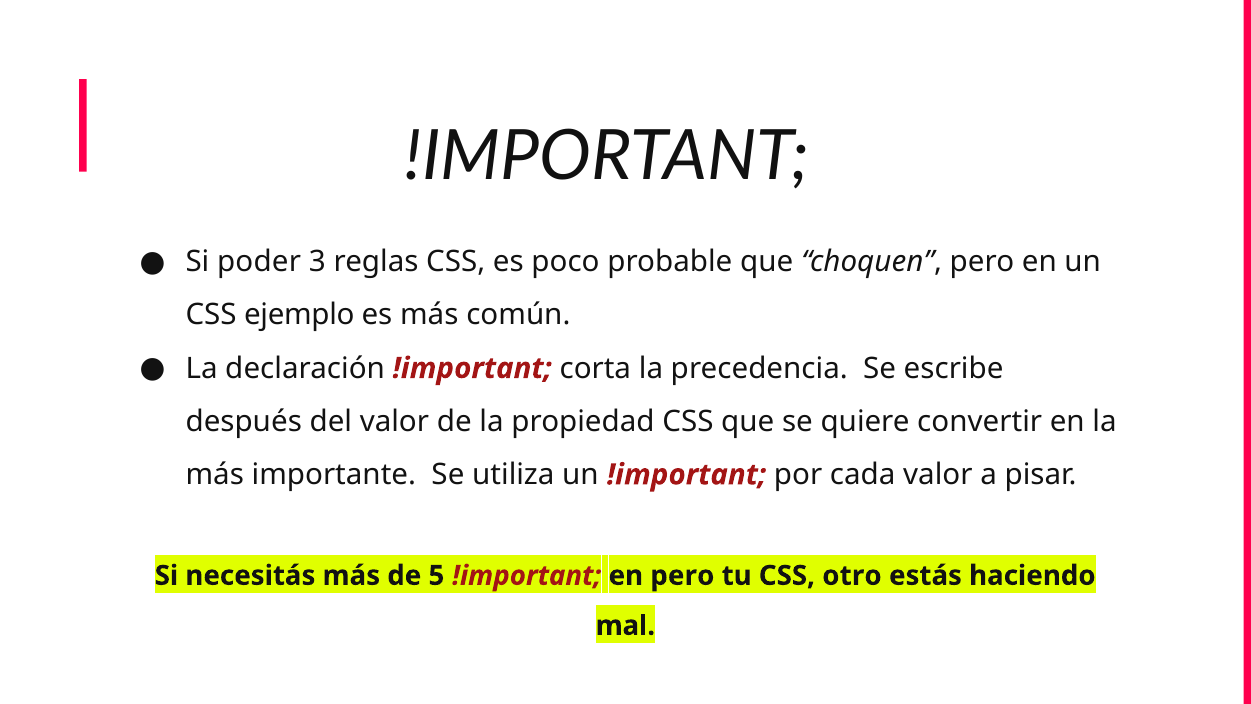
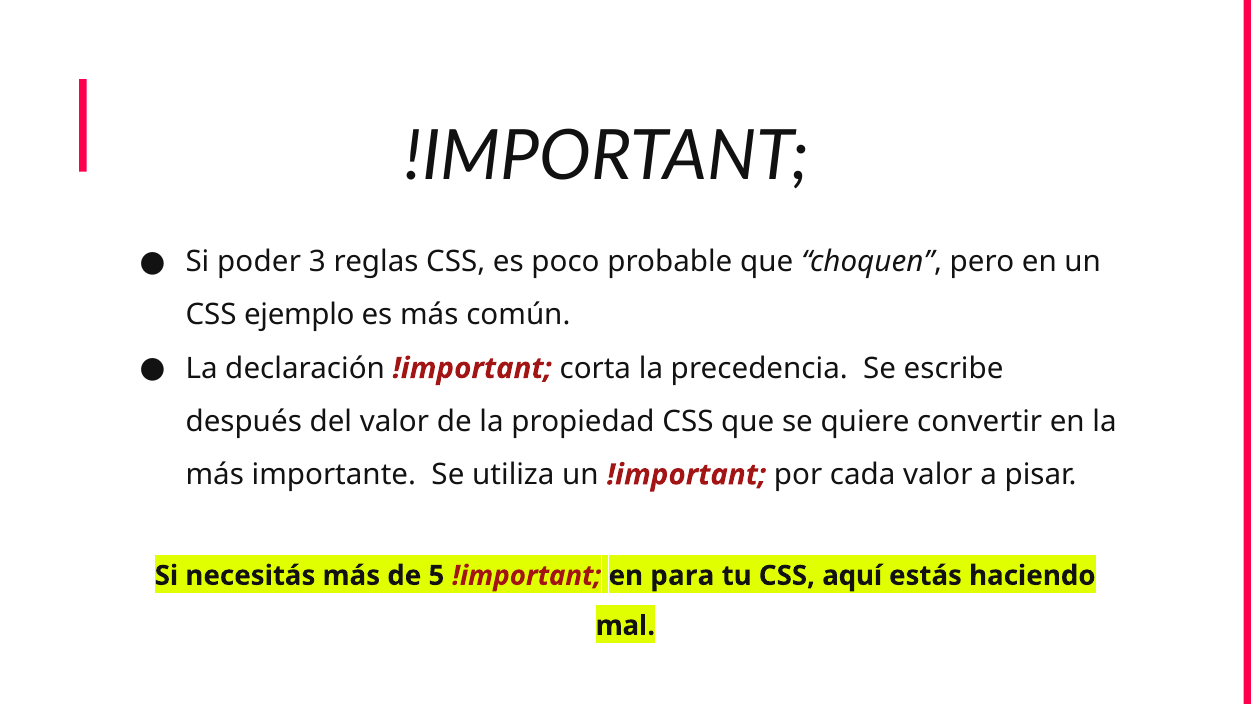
en pero: pero -> para (682, 575)
otro: otro -> aquí (852, 575)
